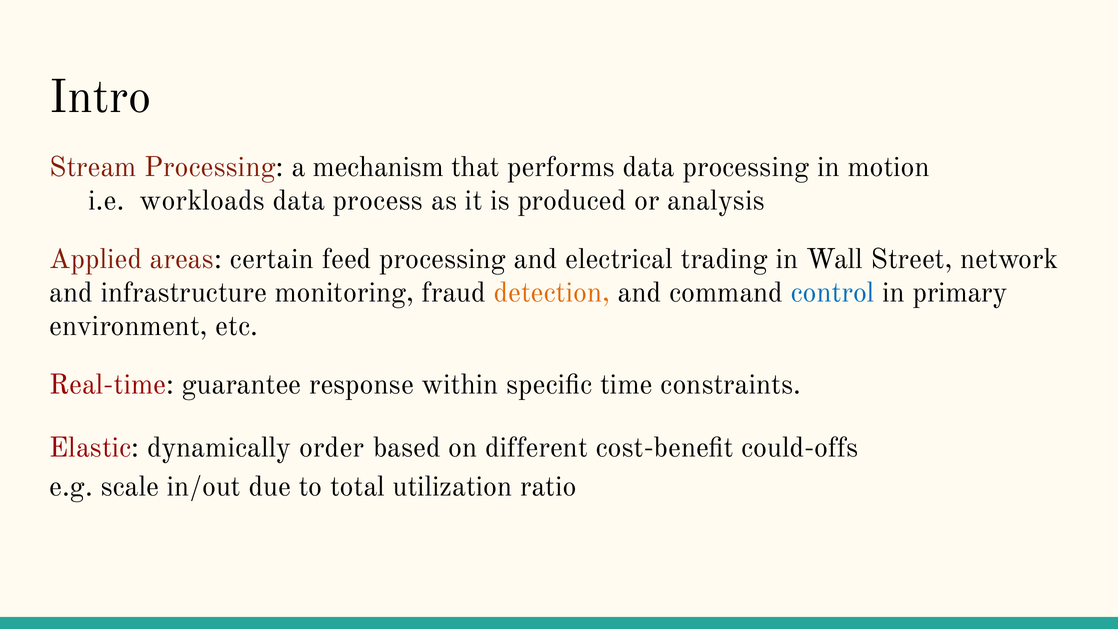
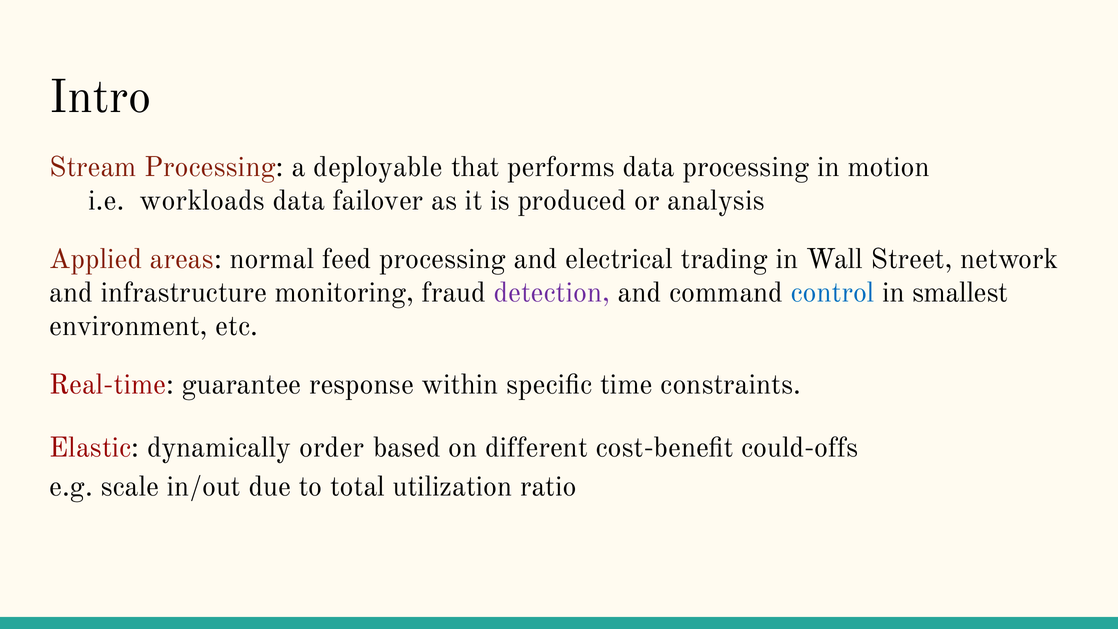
mechanism: mechanism -> deployable (378, 167)
process: process -> failover (378, 200)
certain: certain -> normal (272, 259)
detection colour: orange -> purple (552, 292)
primary: primary -> smallest (960, 292)
